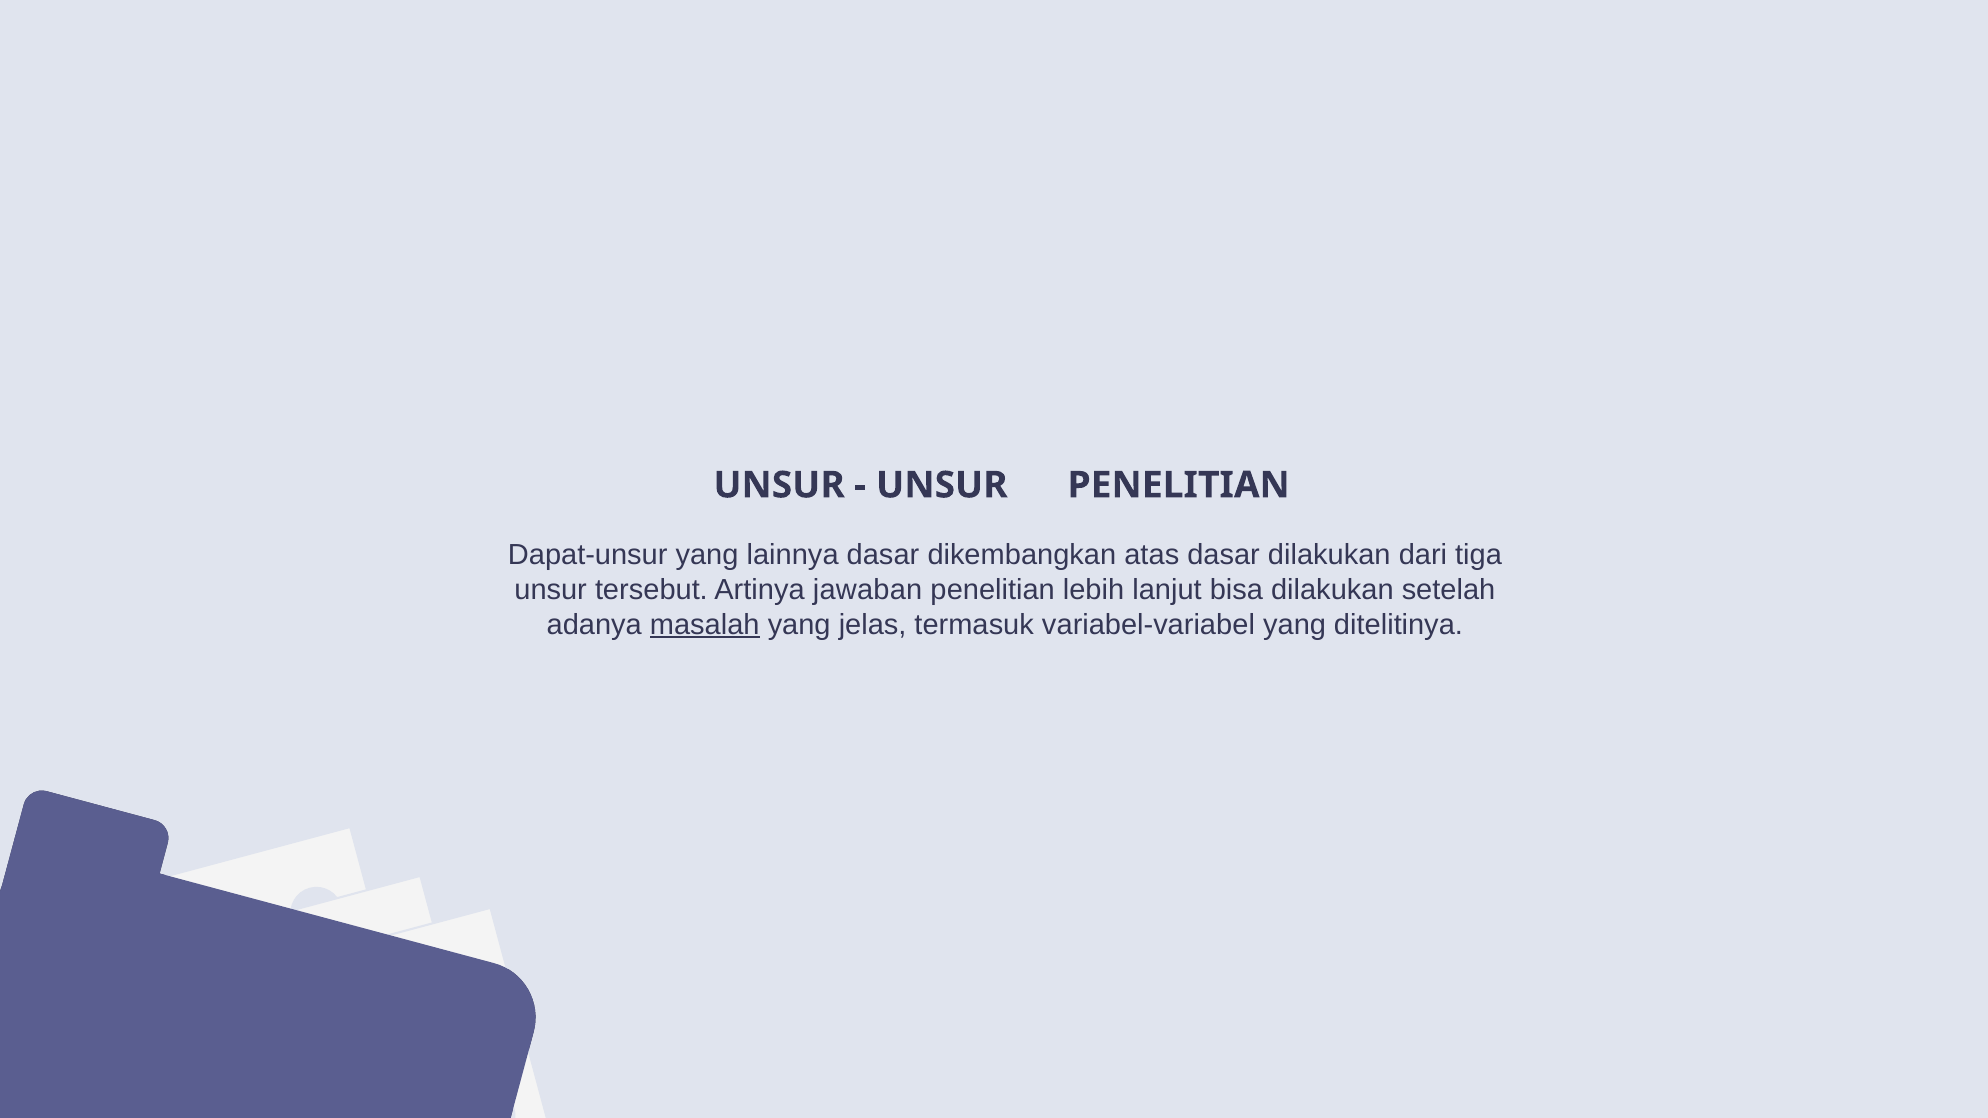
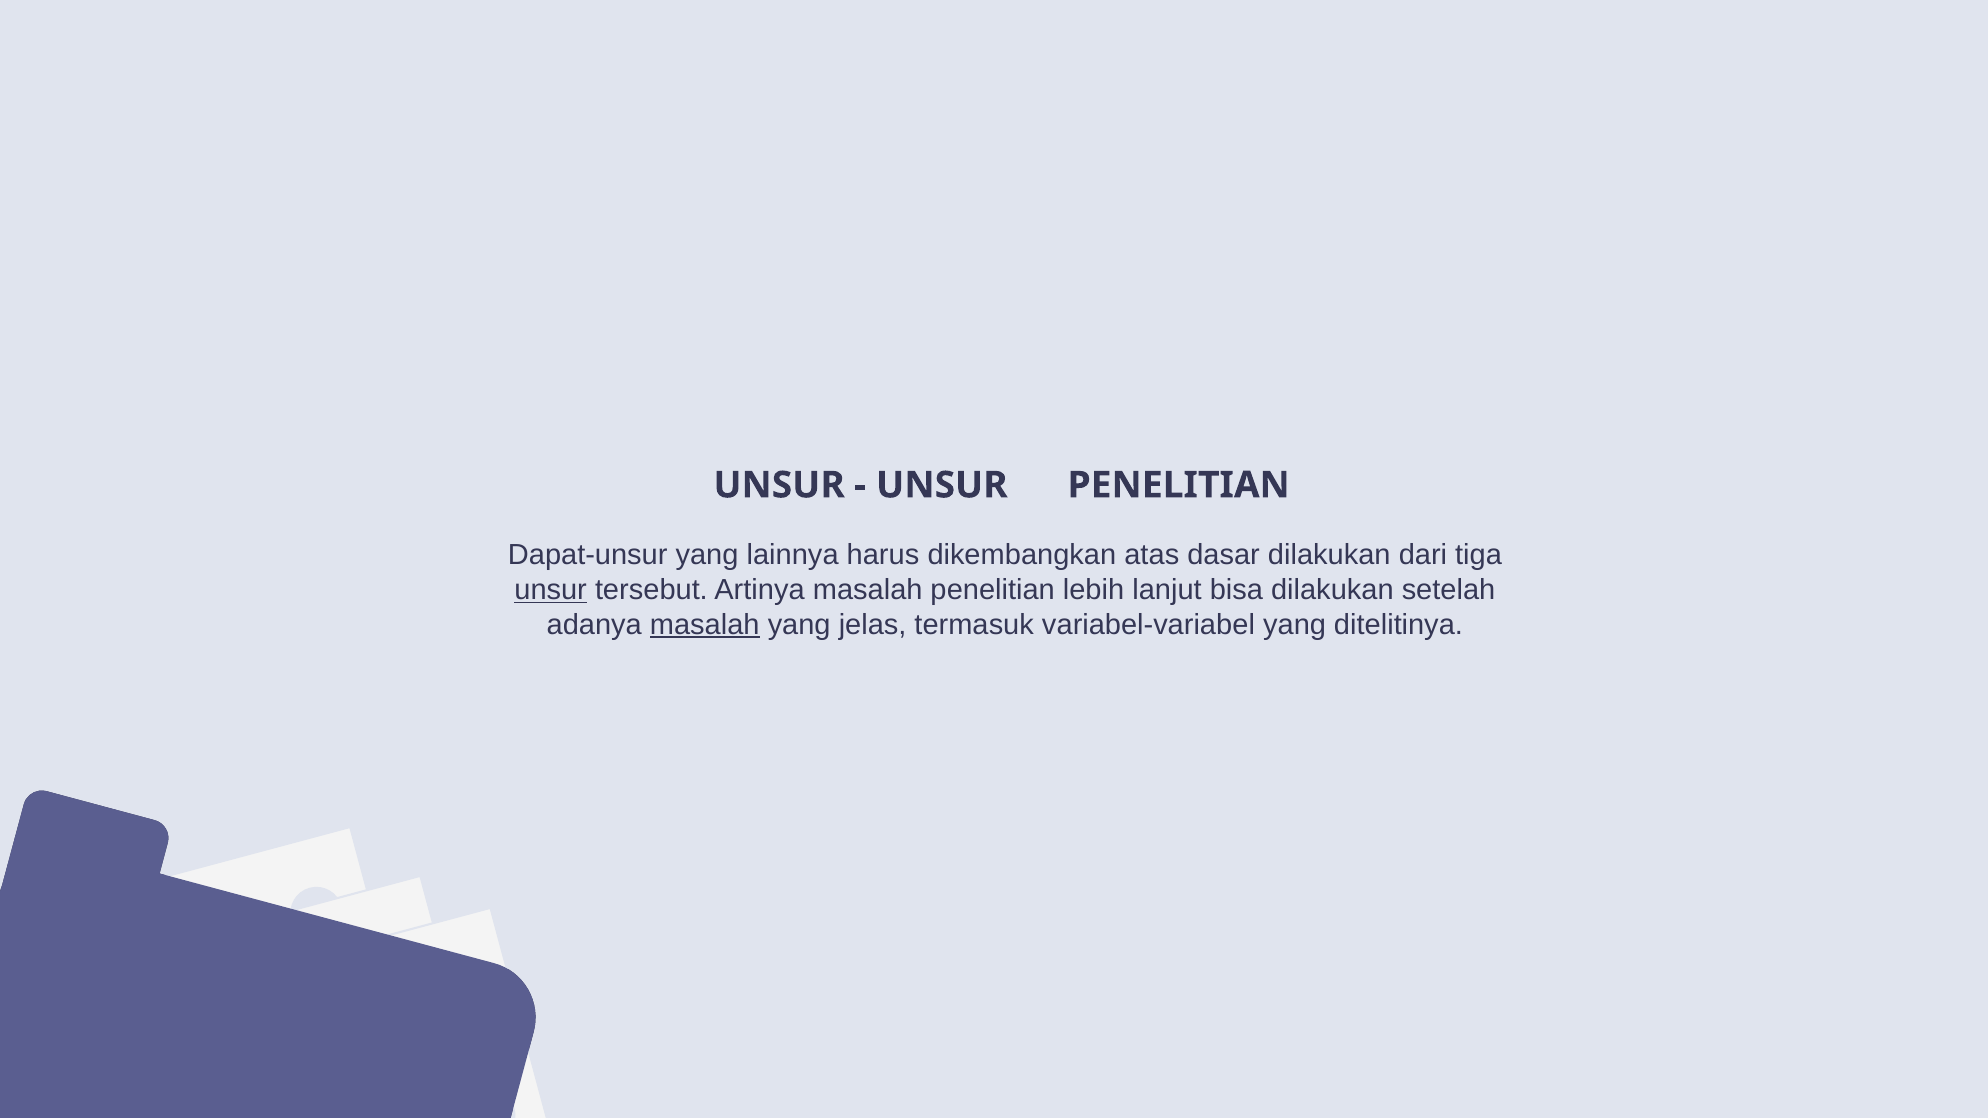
lainnya dasar: dasar -> harus (883, 555)
unsur underline: none -> present (551, 590)
Artinya jawaban: jawaban -> masalah (868, 590)
